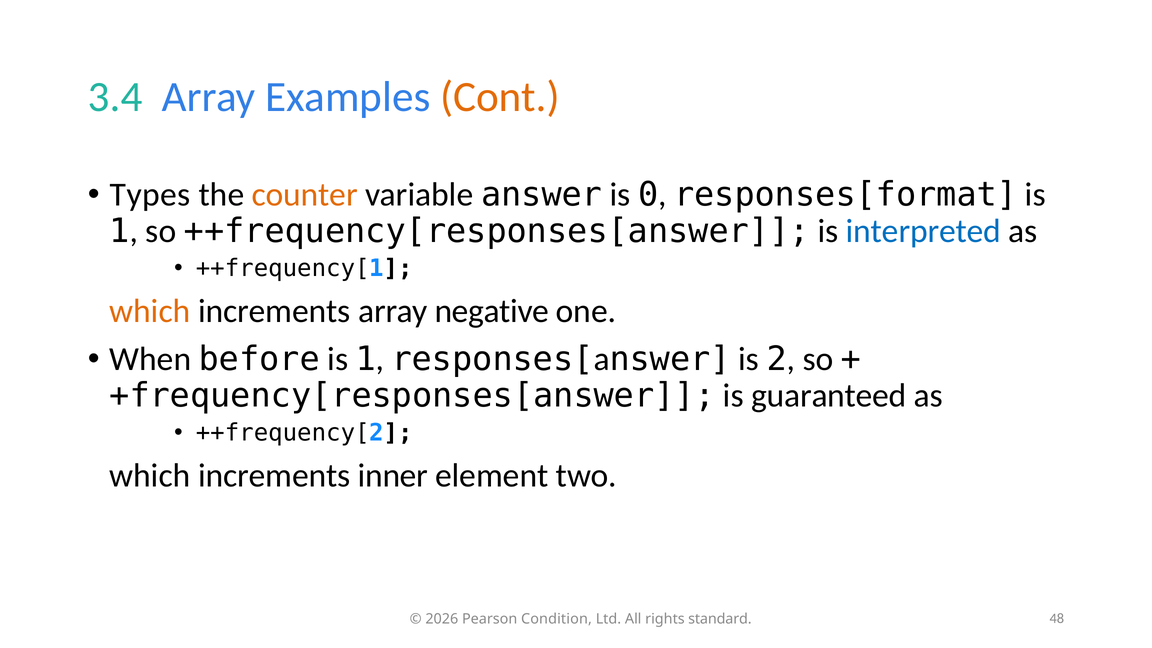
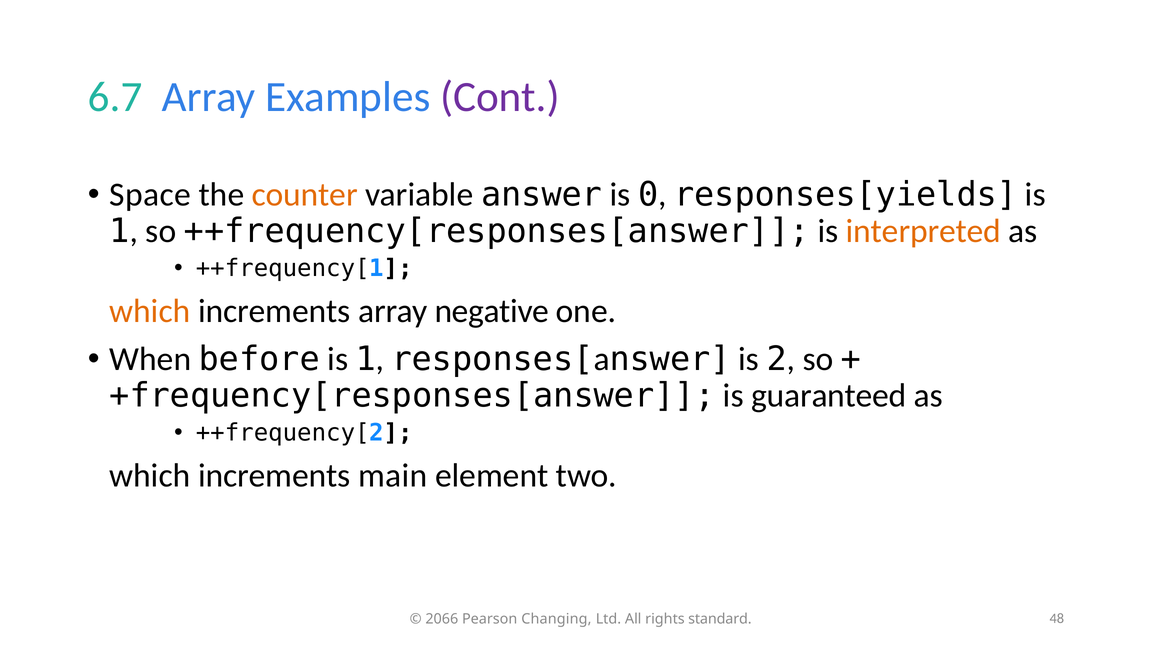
3.4: 3.4 -> 6.7 (115, 97)
Cont colour: orange -> purple (500, 97)
Types: Types -> Space (150, 195)
responses[format: responses[format -> responses[yields (846, 195)
interpreted colour: blue -> orange (923, 231)
inner: inner -> main (393, 476)
2026: 2026 -> 2066 (442, 619)
Condition: Condition -> Changing (556, 619)
